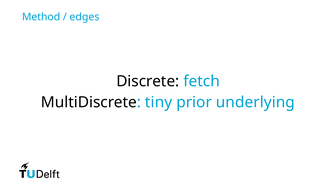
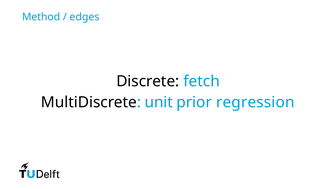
tiny: tiny -> unit (159, 102)
underlying: underlying -> regression (255, 102)
